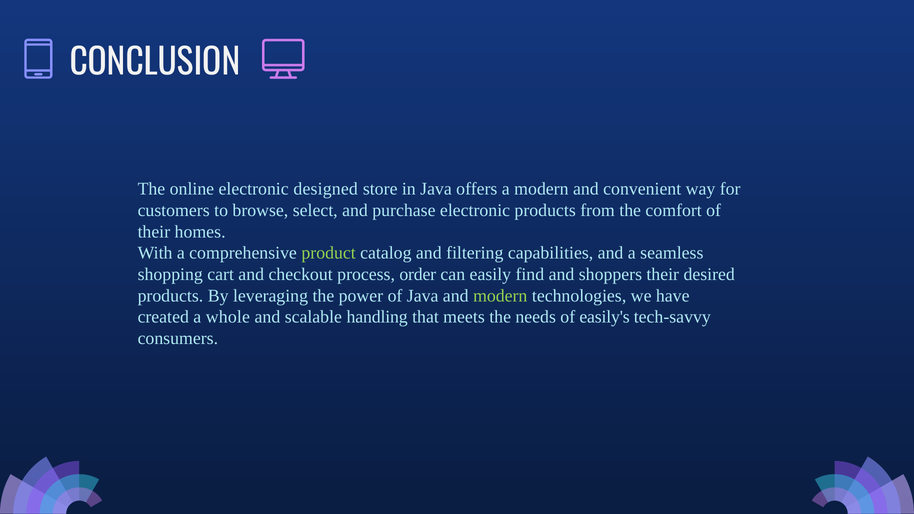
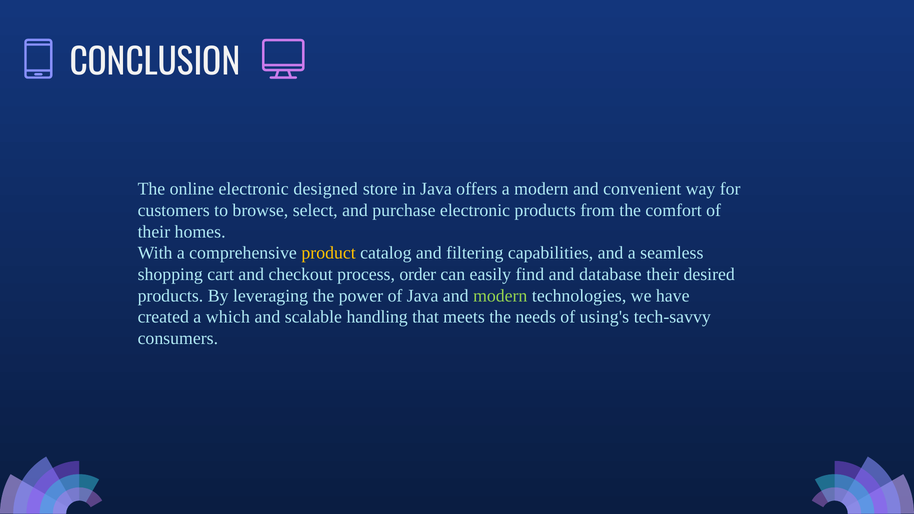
product colour: light green -> yellow (329, 253)
shoppers: shoppers -> database (610, 274)
whole: whole -> which (228, 317)
easily's: easily's -> using's (604, 317)
